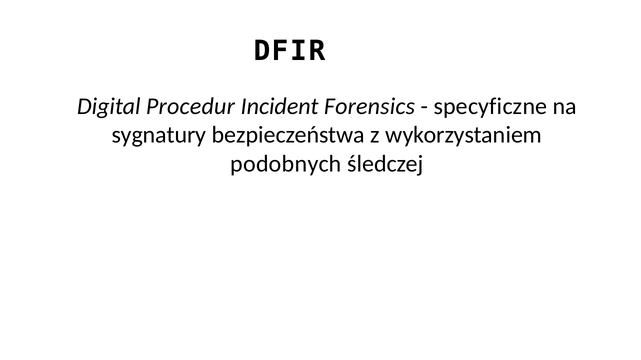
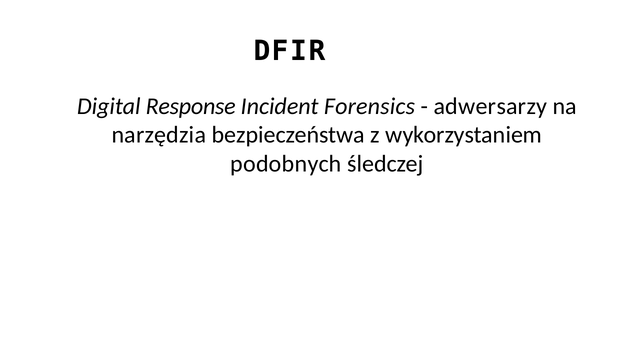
Procedur: Procedur -> Response (191, 106)
specyficzne: specyficzne -> adwersarzy (490, 106)
sygnatury: sygnatury -> narzędzia (159, 135)
